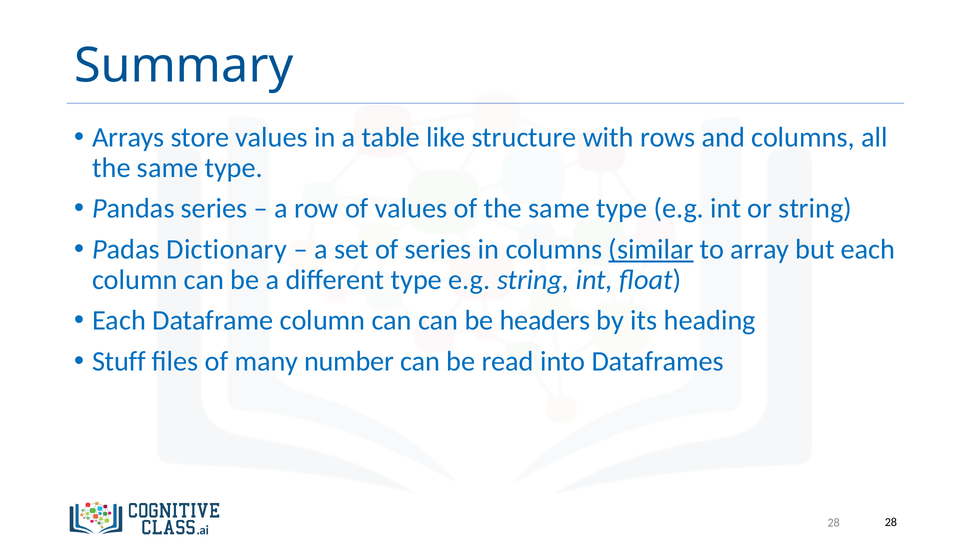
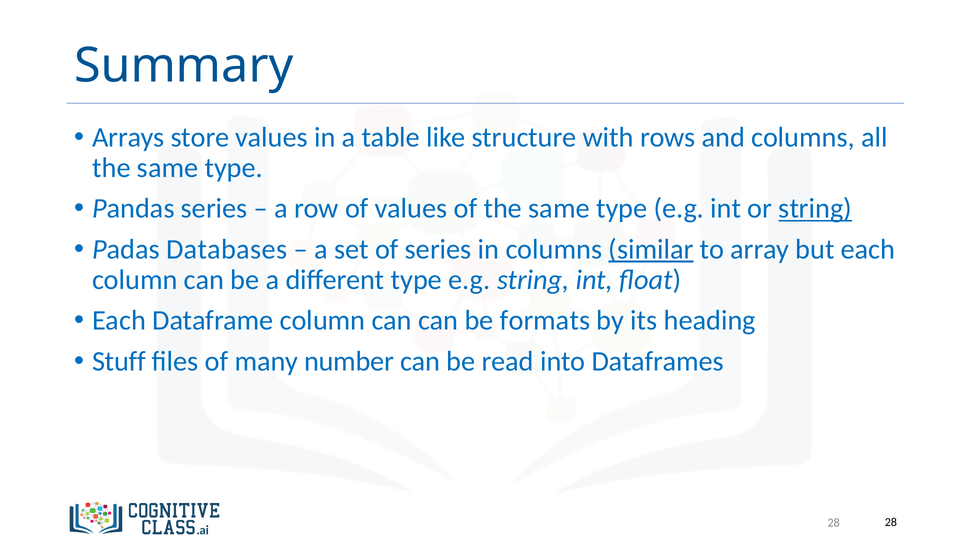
string underline: none -> present (815, 209)
Dictionary: Dictionary -> Databases (227, 249)
headers: headers -> formats (545, 321)
